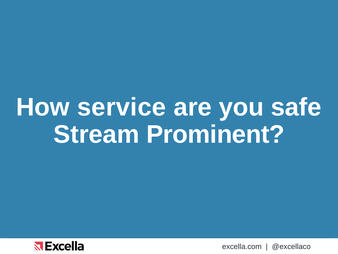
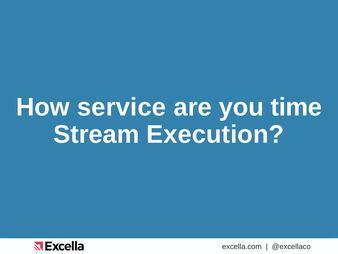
safe: safe -> time (296, 107)
Prominent: Prominent -> Execution (215, 134)
